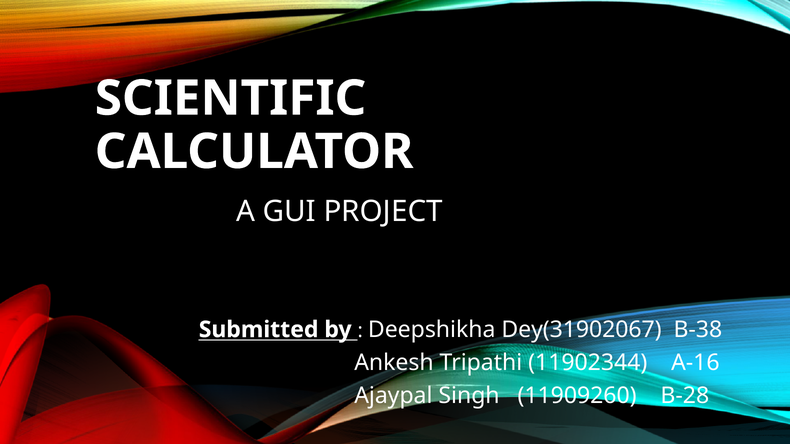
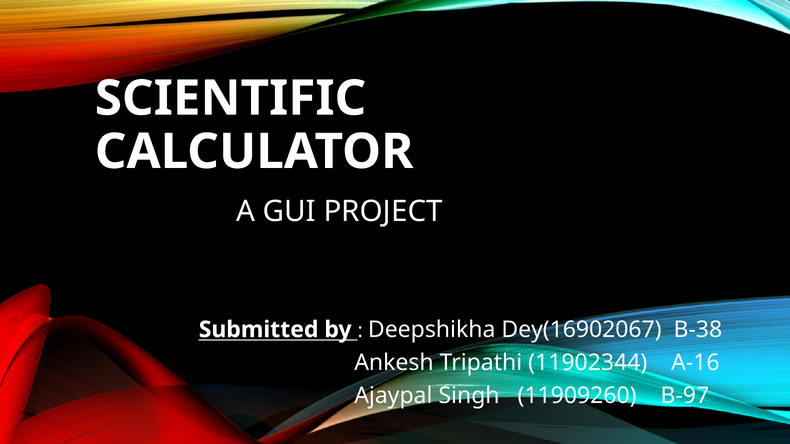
Dey(31902067: Dey(31902067 -> Dey(16902067 (582, 330)
B-28: B-28 -> B-97 (685, 396)
